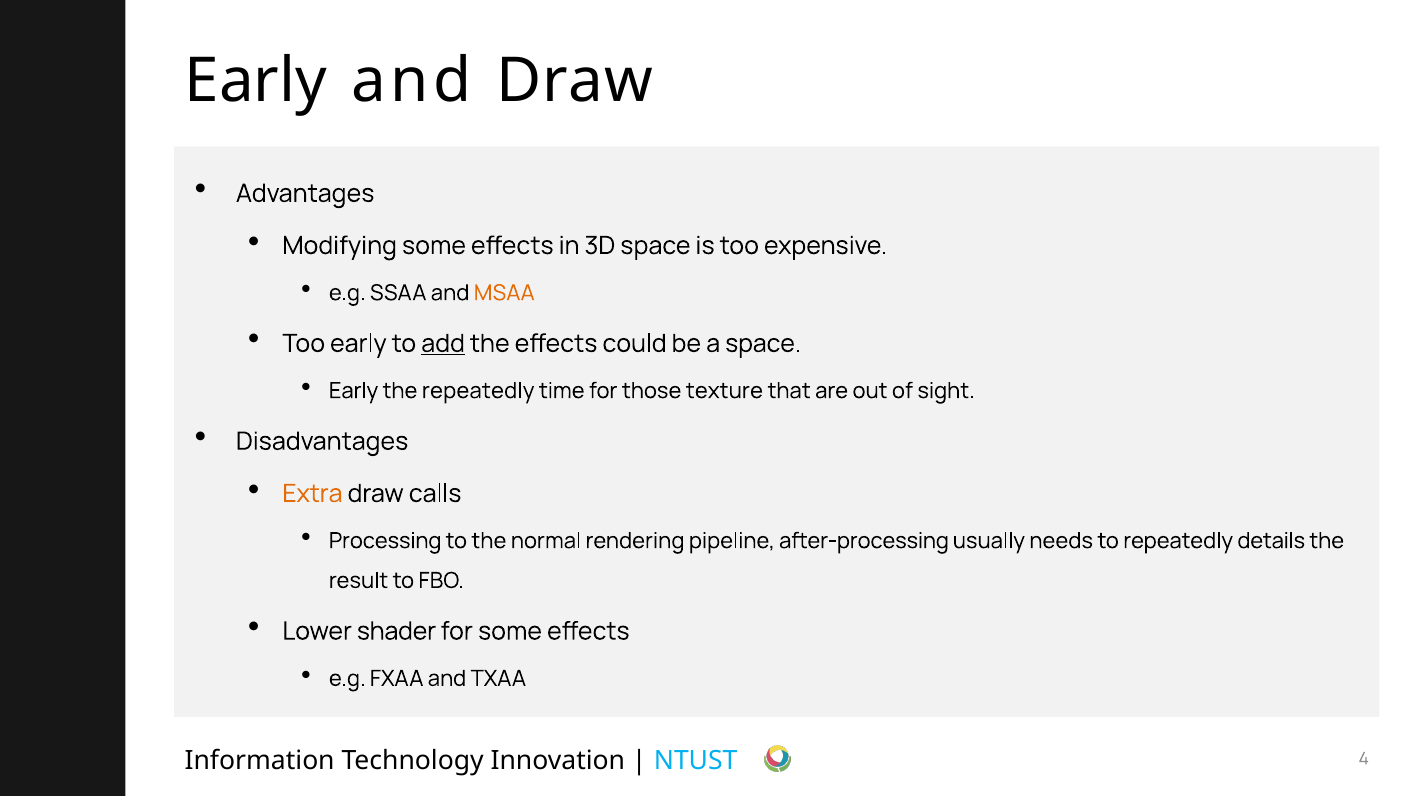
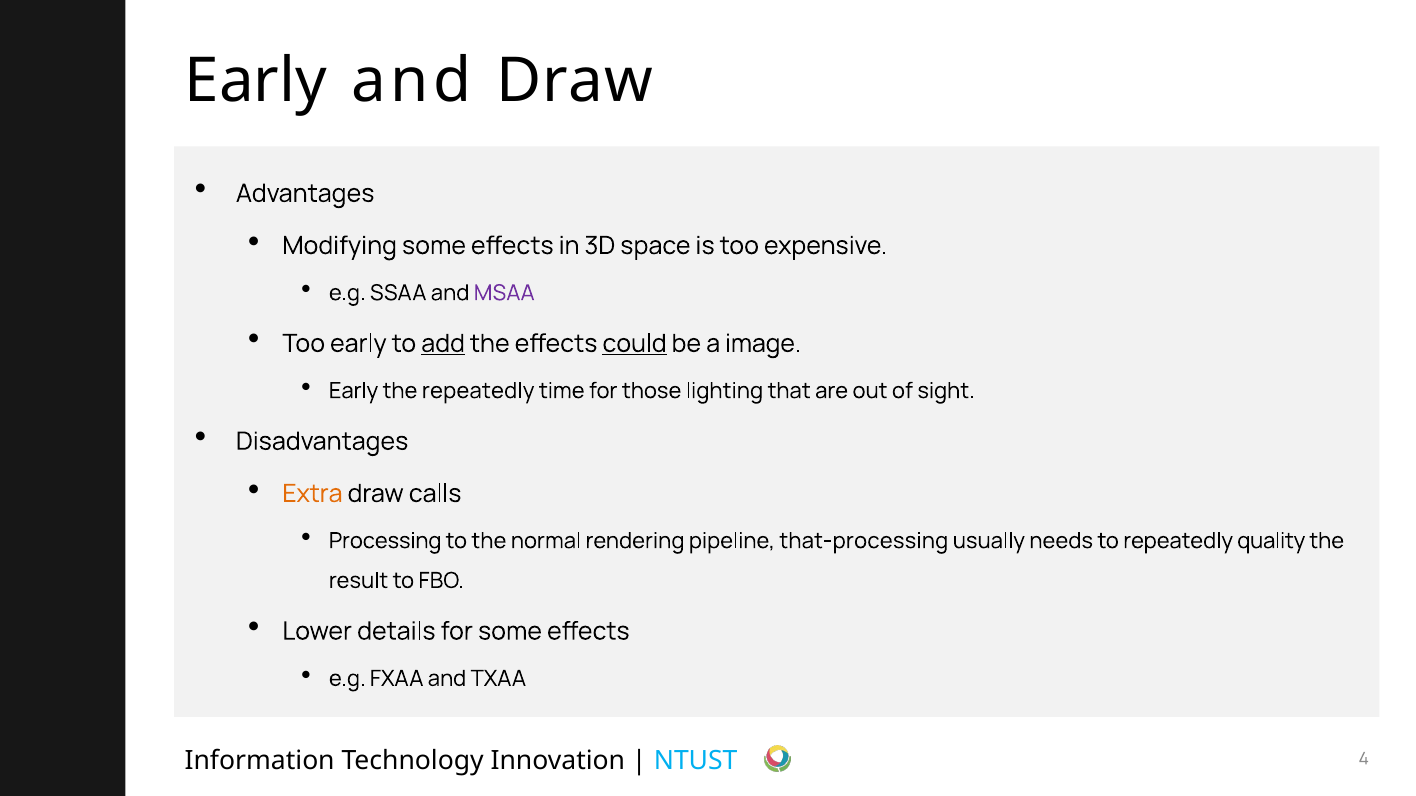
MSAA colour: orange -> purple (504, 293)
could underline: none -> present (635, 344)
a space: space -> image (763, 344)
texture: texture -> lighting (724, 391)
after-processing: after-processing -> that-processing (864, 541)
details: details -> quality (1271, 541)
shader: shader -> details (396, 632)
